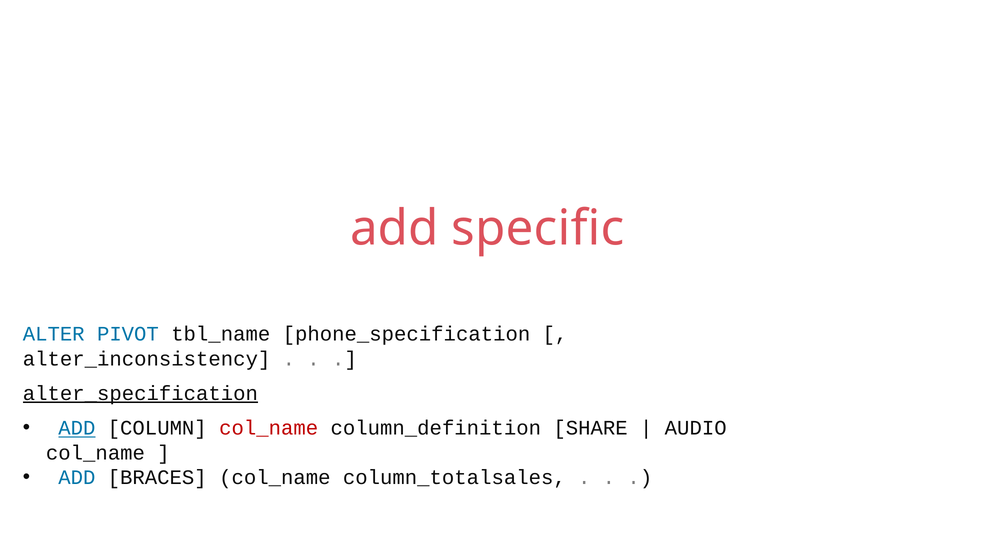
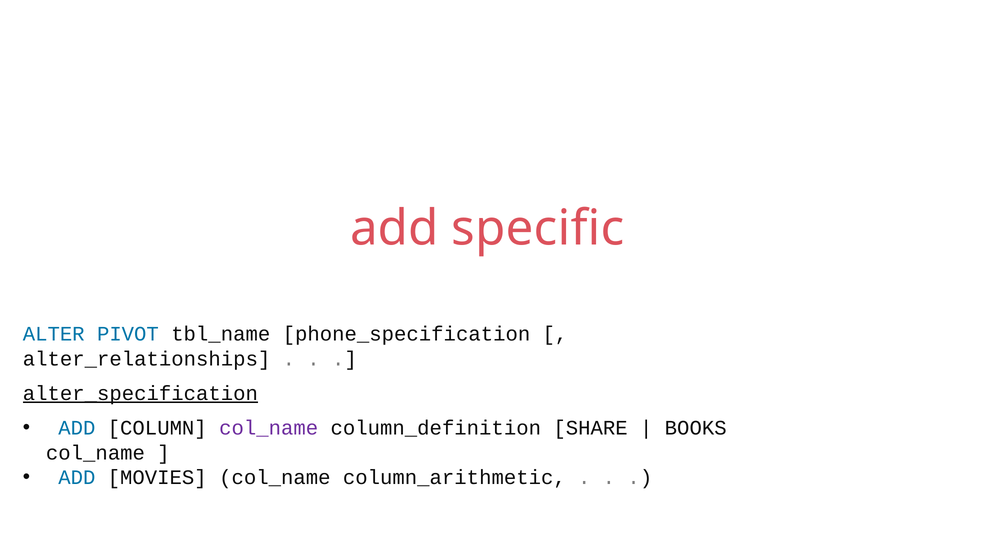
alter_inconsistency: alter_inconsistency -> alter_relationships (147, 359)
ADD underline: present -> none (77, 428)
col_name colour: red -> purple (269, 428)
AUDIO: AUDIO -> BOOKS (696, 428)
BRACES: BRACES -> MOVIES (157, 477)
column_totalsales: column_totalsales -> column_arithmetic (454, 477)
